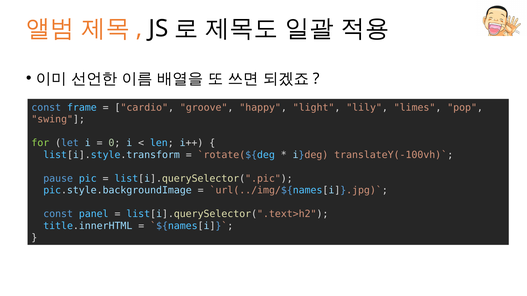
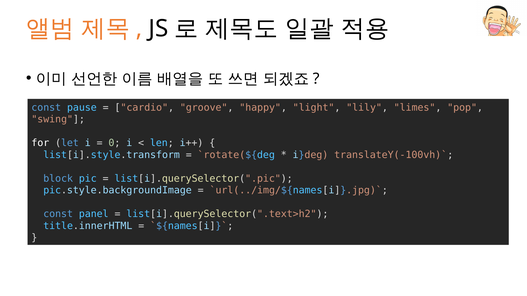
frame: frame -> pause (82, 108)
for colour: light green -> white (40, 143)
pause: pause -> block (58, 179)
